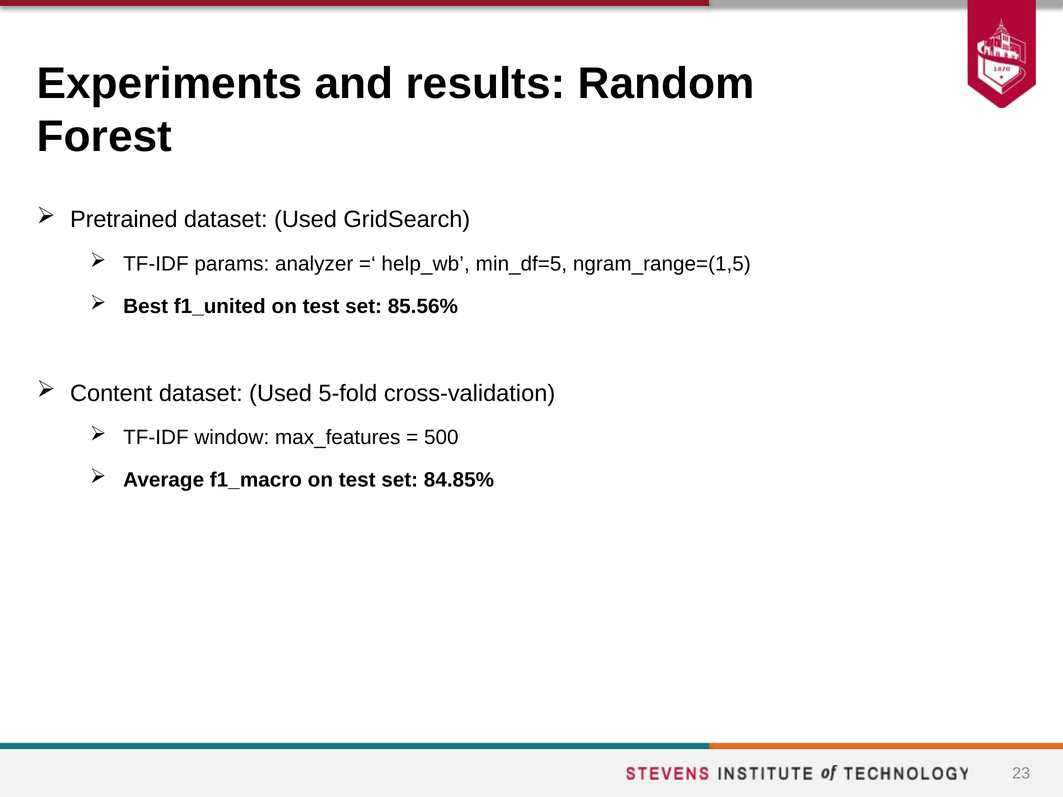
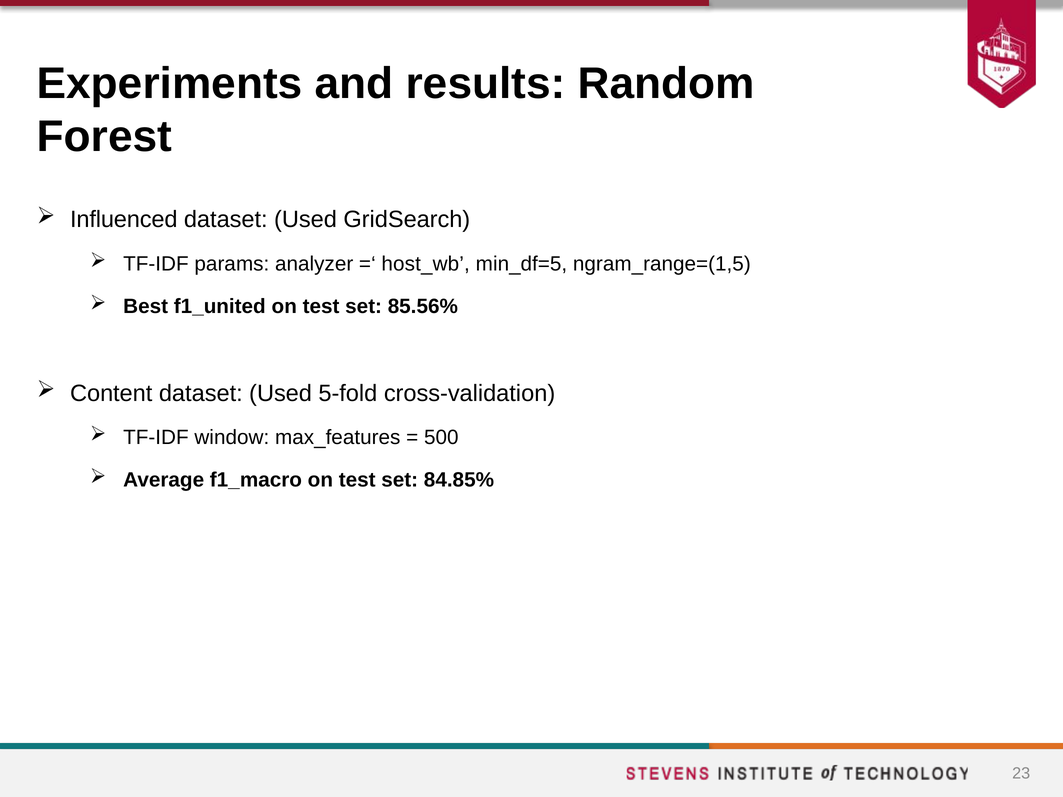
Pretrained: Pretrained -> Influenced (124, 220)
help_wb: help_wb -> host_wb (426, 264)
